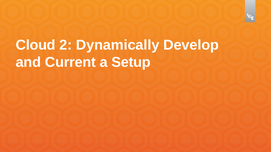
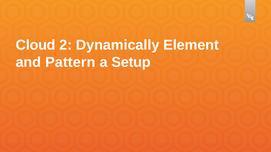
Develop: Develop -> Element (191, 45)
Current: Current -> Pattern (70, 62)
